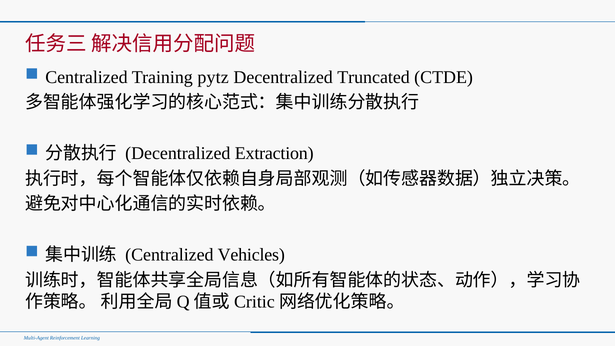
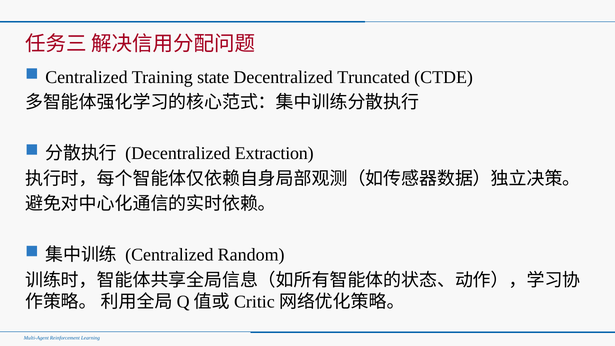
pytz: pytz -> state (213, 77)
Vehicles: Vehicles -> Random (251, 255)
